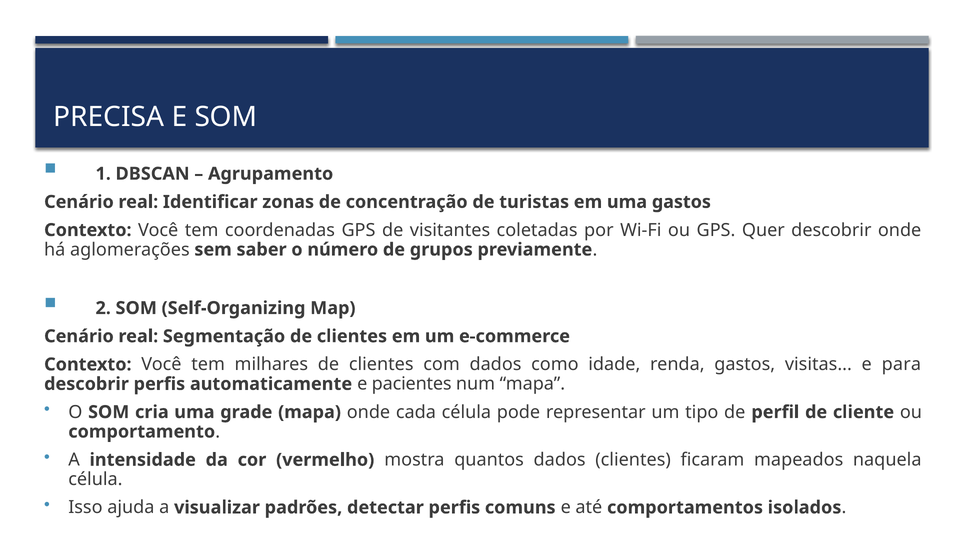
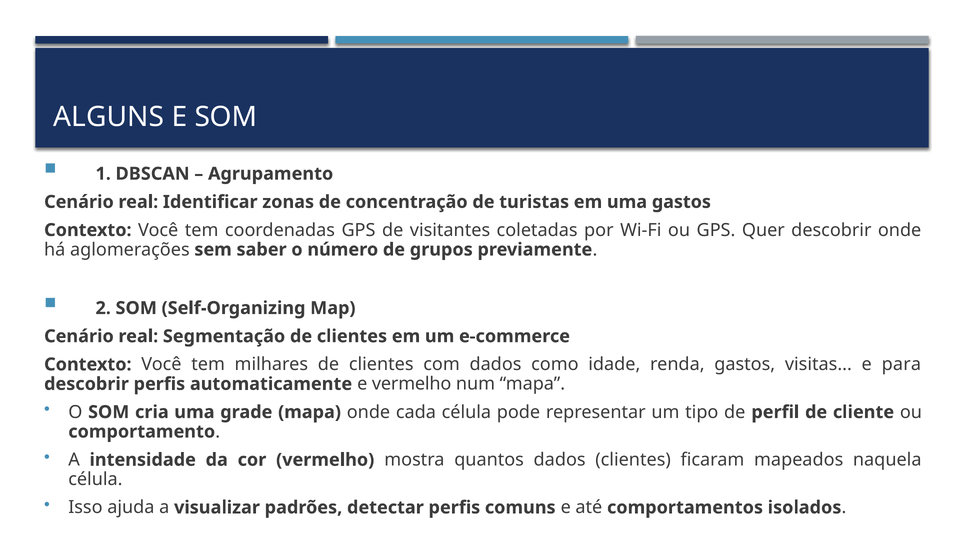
PRECISA: PRECISA -> ALGUNS (109, 117)
e pacientes: pacientes -> vermelho (412, 384)
